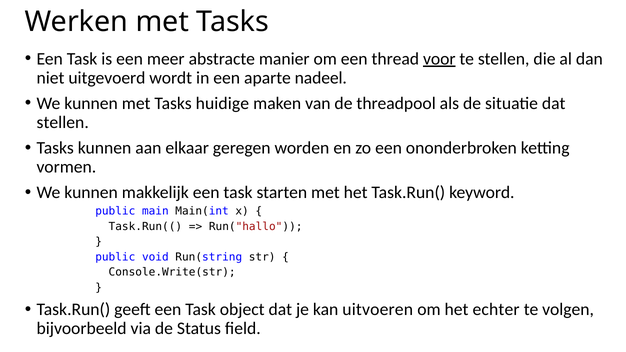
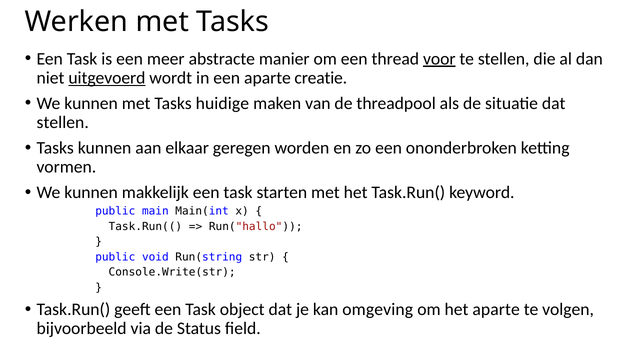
uitgevoerd underline: none -> present (107, 78)
nadeel: nadeel -> creatie (321, 78)
uitvoeren: uitvoeren -> omgeving (378, 309)
het echter: echter -> aparte (496, 309)
